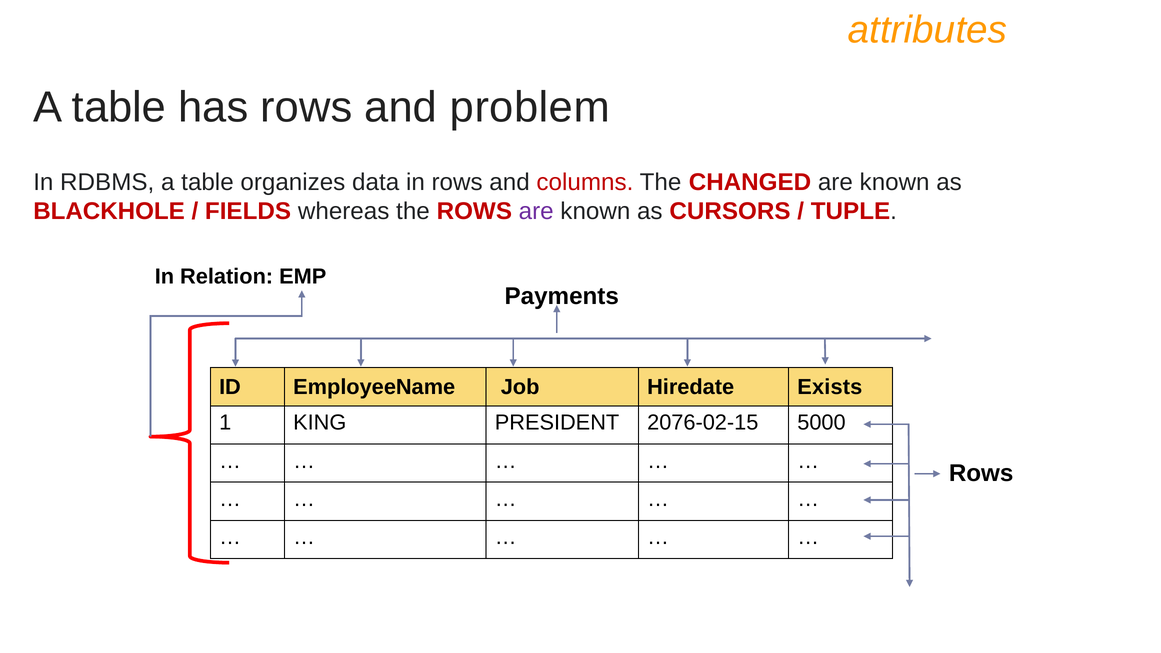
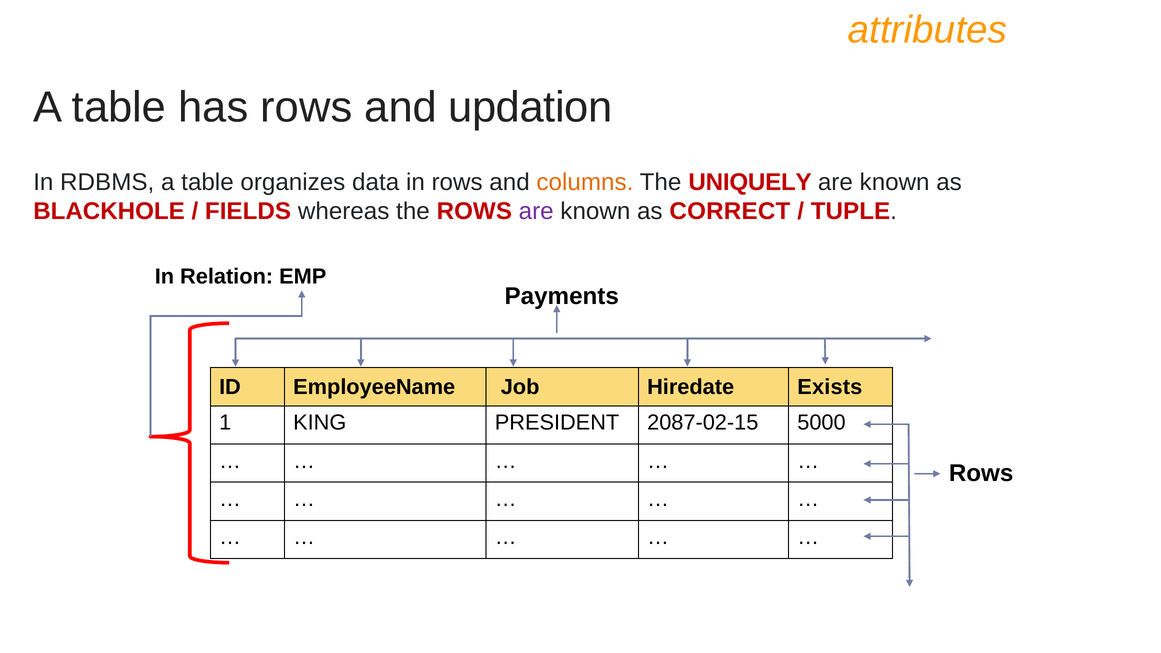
problem: problem -> updation (530, 107)
columns colour: red -> orange (585, 182)
CHANGED: CHANGED -> UNIQUELY (750, 182)
CURSORS: CURSORS -> CORRECT (730, 211)
2076-02-15: 2076-02-15 -> 2087-02-15 (703, 423)
